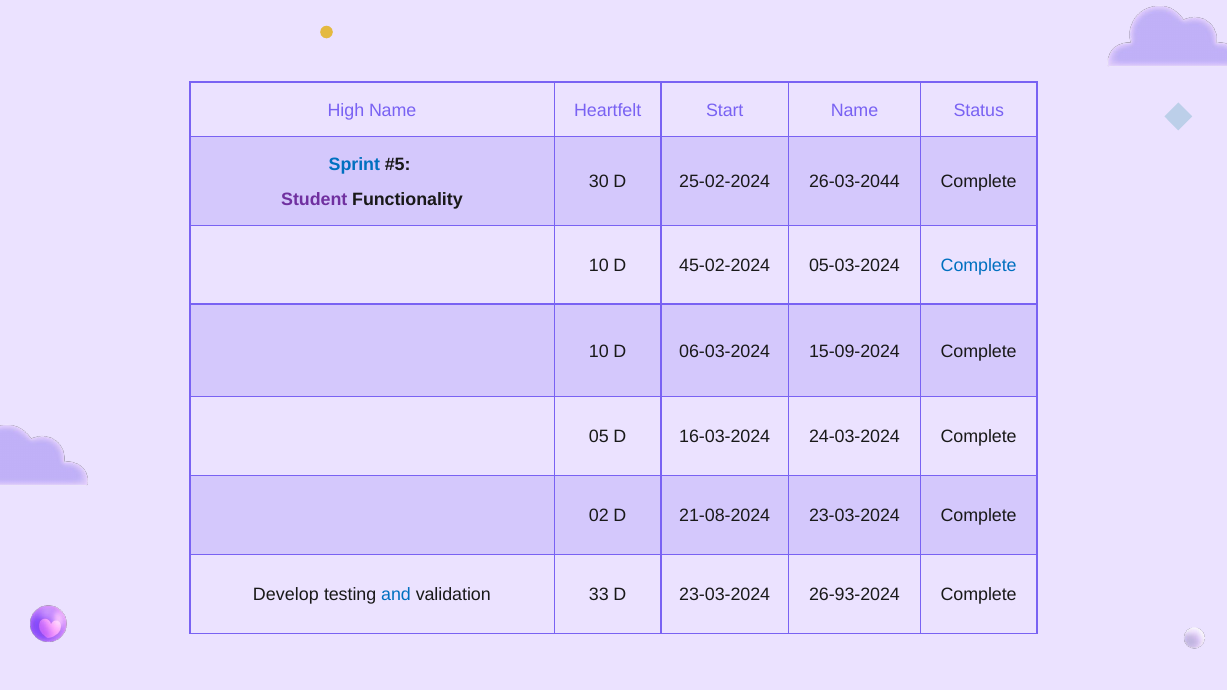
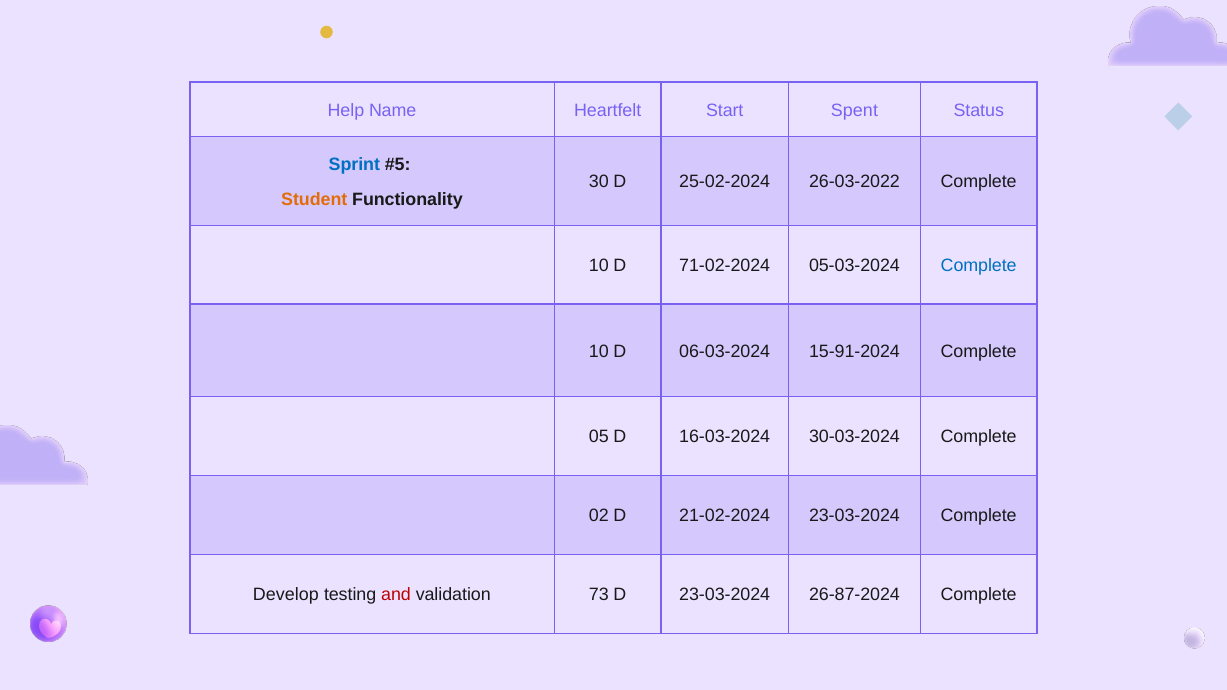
High: High -> Help (346, 110)
Start Name: Name -> Spent (854, 110)
26-03-2044: 26-03-2044 -> 26-03-2022 (854, 182)
Student colour: purple -> orange (314, 199)
45-02-2024: 45-02-2024 -> 71-02-2024 (725, 266)
15-09-2024: 15-09-2024 -> 15-91-2024 (854, 351)
24-03-2024: 24-03-2024 -> 30-03-2024 (854, 437)
21-08-2024: 21-08-2024 -> 21-02-2024 (725, 516)
and colour: blue -> red (396, 595)
33: 33 -> 73 (599, 595)
26-93-2024: 26-93-2024 -> 26-87-2024 (854, 595)
